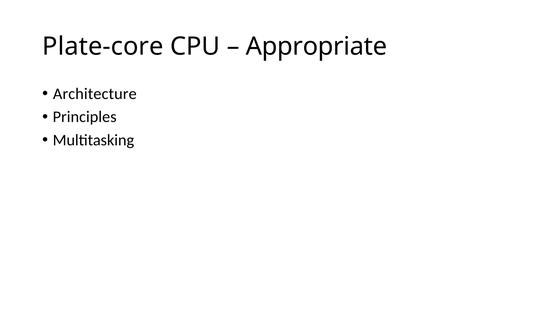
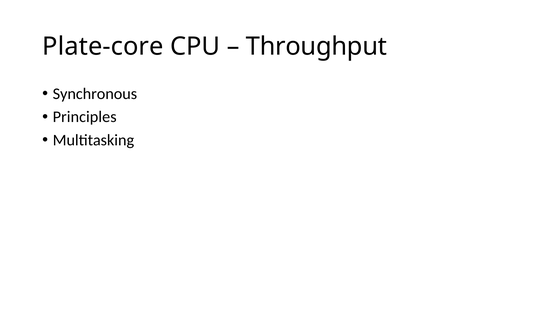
Appropriate: Appropriate -> Throughput (316, 47)
Architecture: Architecture -> Synchronous (95, 94)
